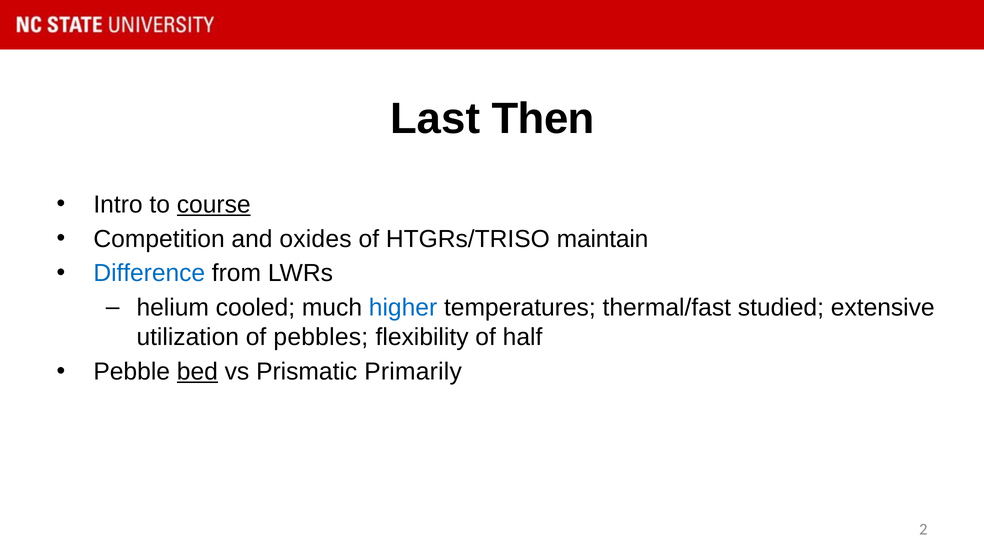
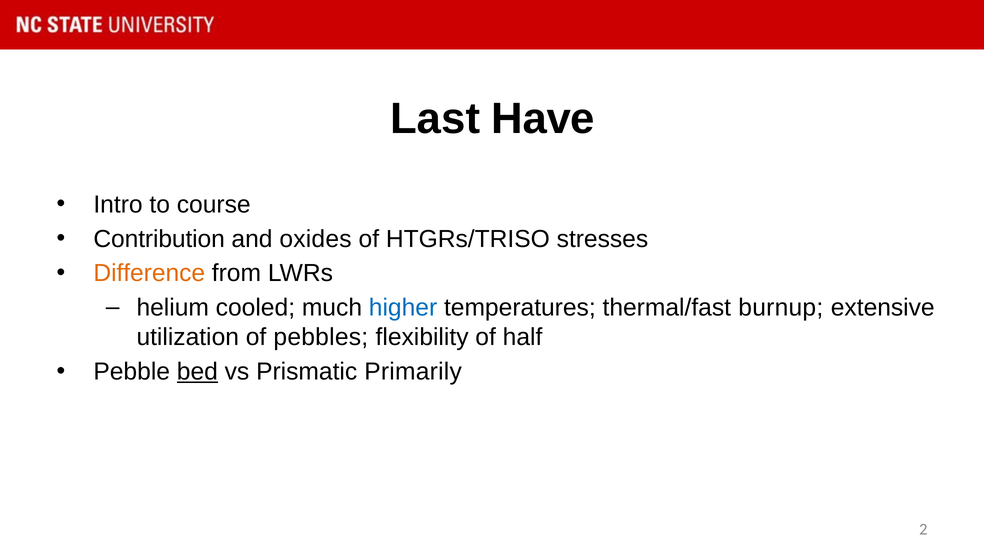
Then: Then -> Have (543, 119)
course underline: present -> none (214, 204)
Competition: Competition -> Contribution (159, 239)
maintain: maintain -> stresses (602, 239)
Difference colour: blue -> orange (149, 273)
studied: studied -> burnup (781, 308)
